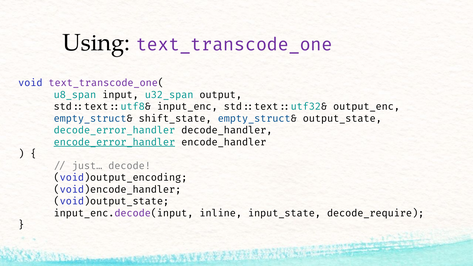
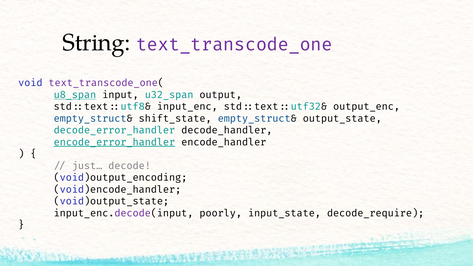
Using: Using -> String (96, 43)
u8_span underline: none -> present (75, 95)
inline: inline -> poorly (221, 213)
